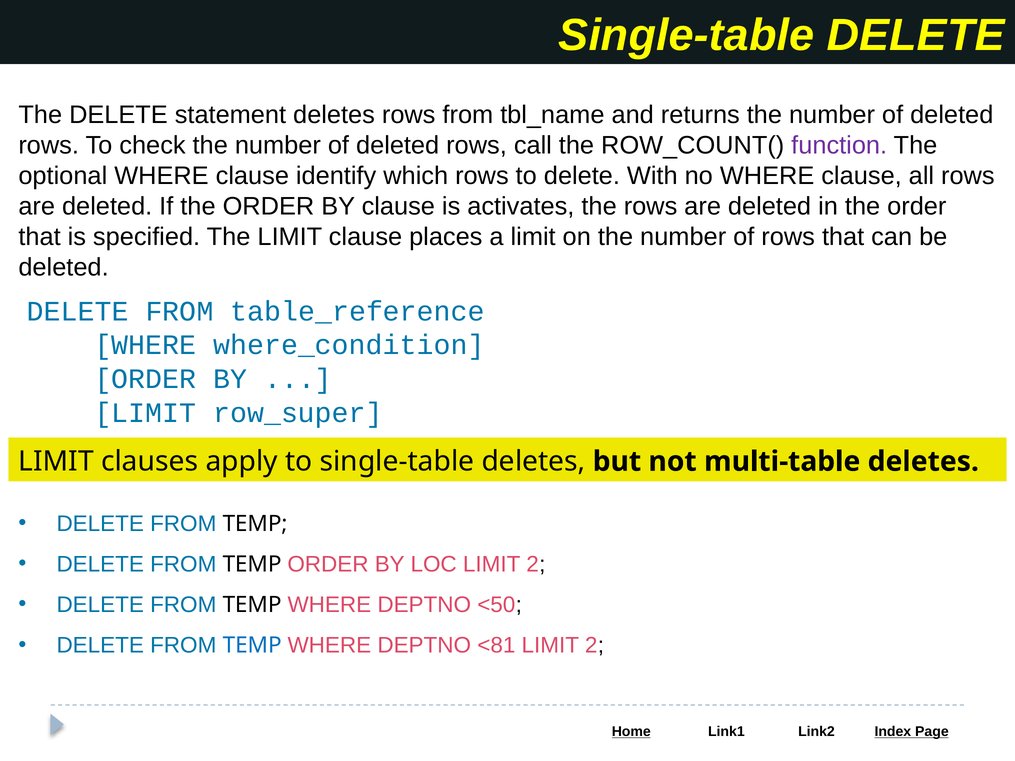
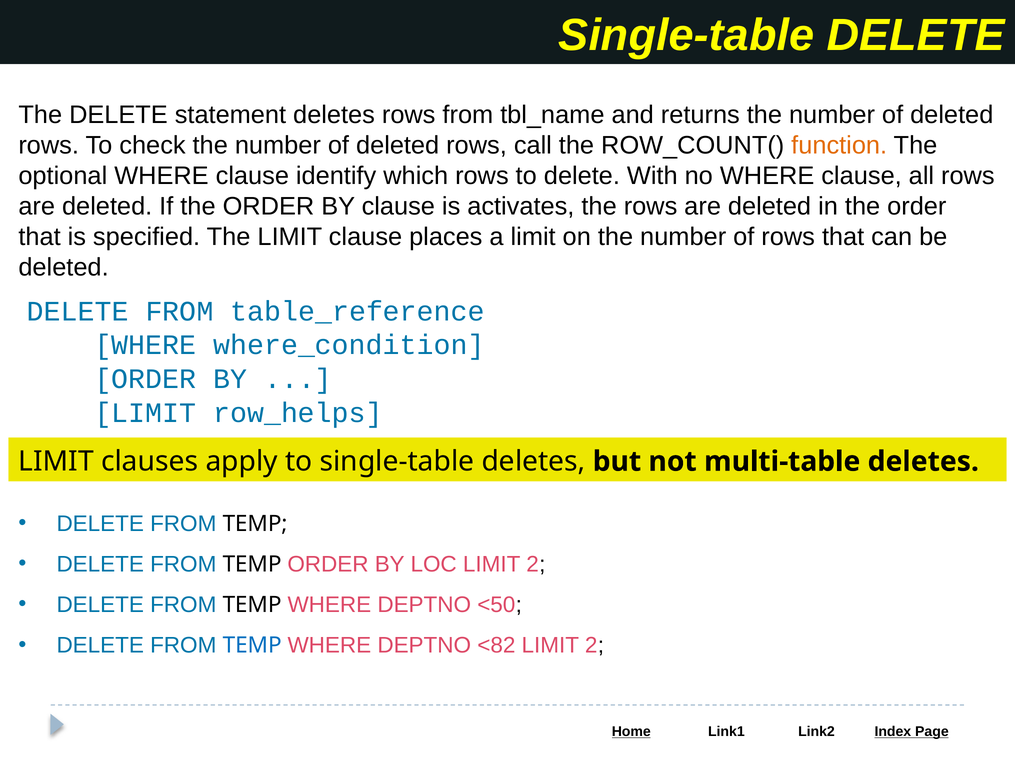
function colour: purple -> orange (839, 145)
row_super: row_super -> row_helps (298, 413)
<81: <81 -> <82 (496, 646)
